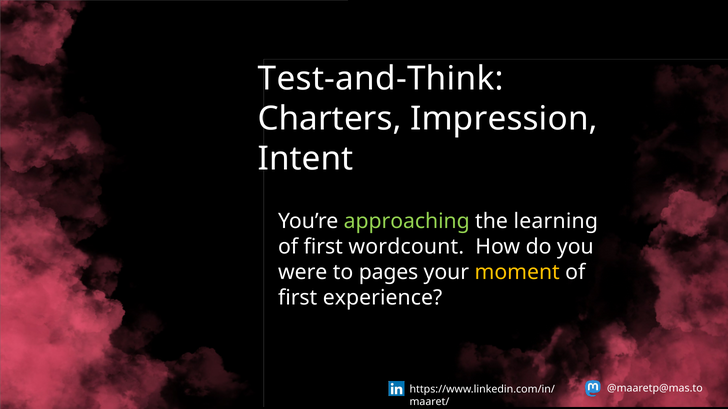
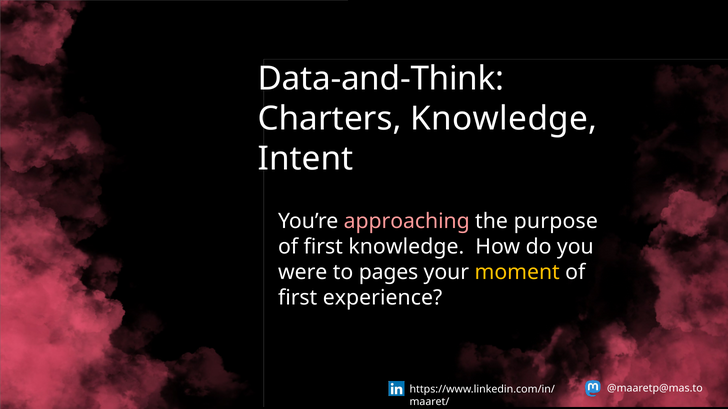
Test-and-Think: Test-and-Think -> Data-and-Think (381, 79)
Charters Impression: Impression -> Knowledge (504, 119)
approaching colour: light green -> pink (407, 222)
learning: learning -> purpose (556, 222)
first wordcount: wordcount -> knowledge (406, 247)
